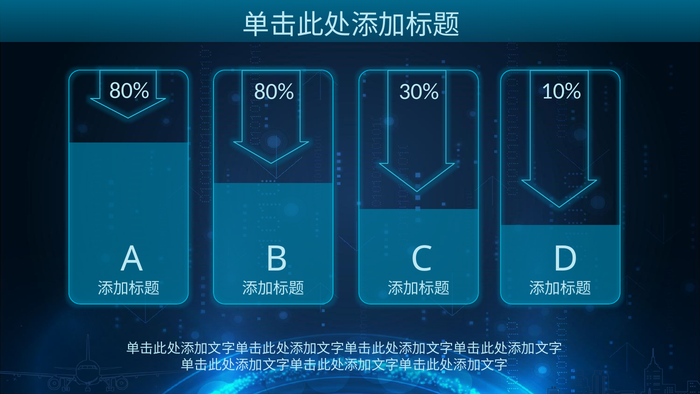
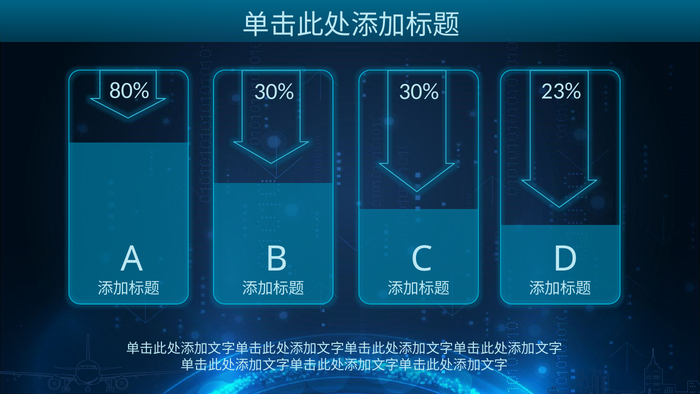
80% 80%: 80% -> 30% (274, 92)
10%: 10% -> 23% (561, 91)
